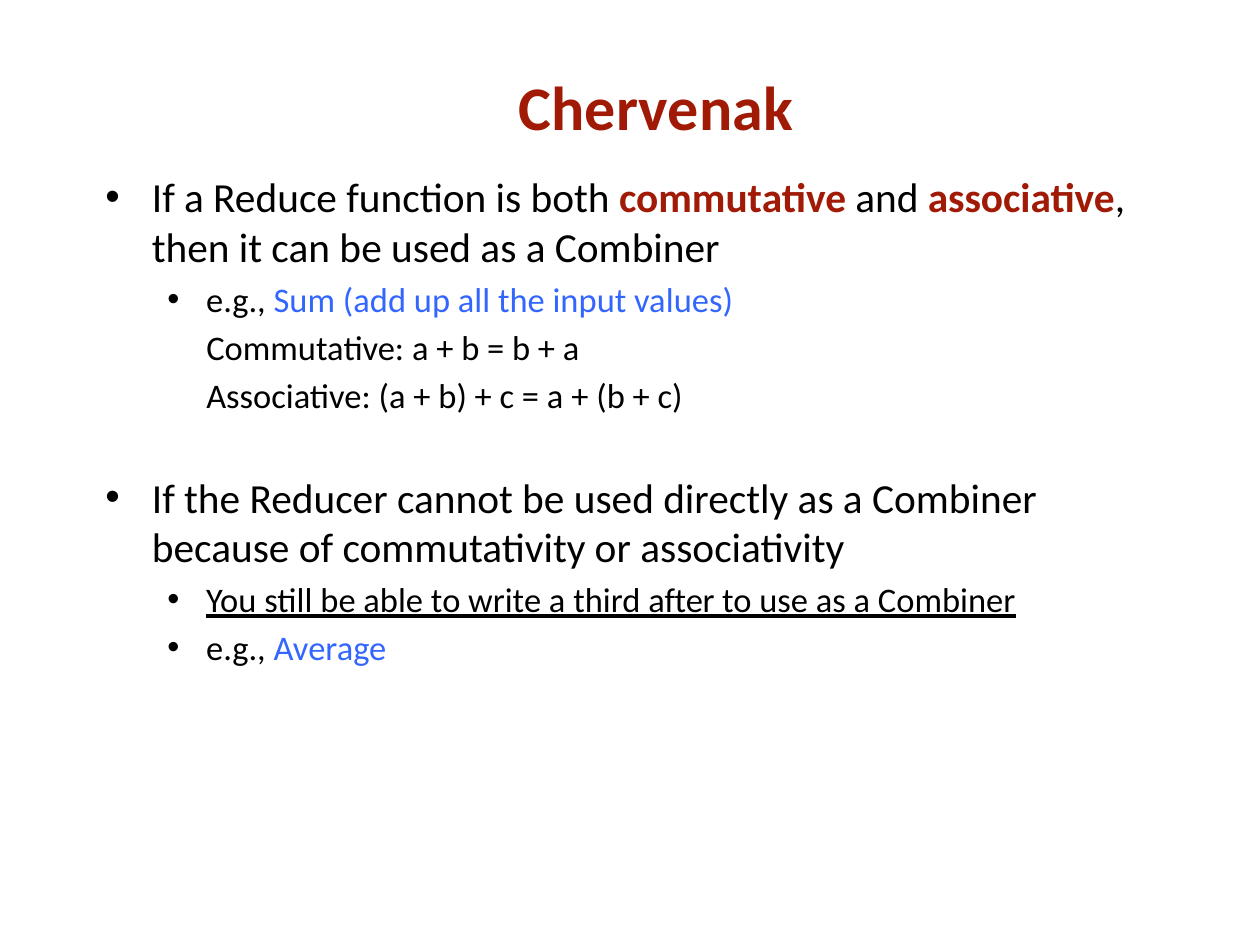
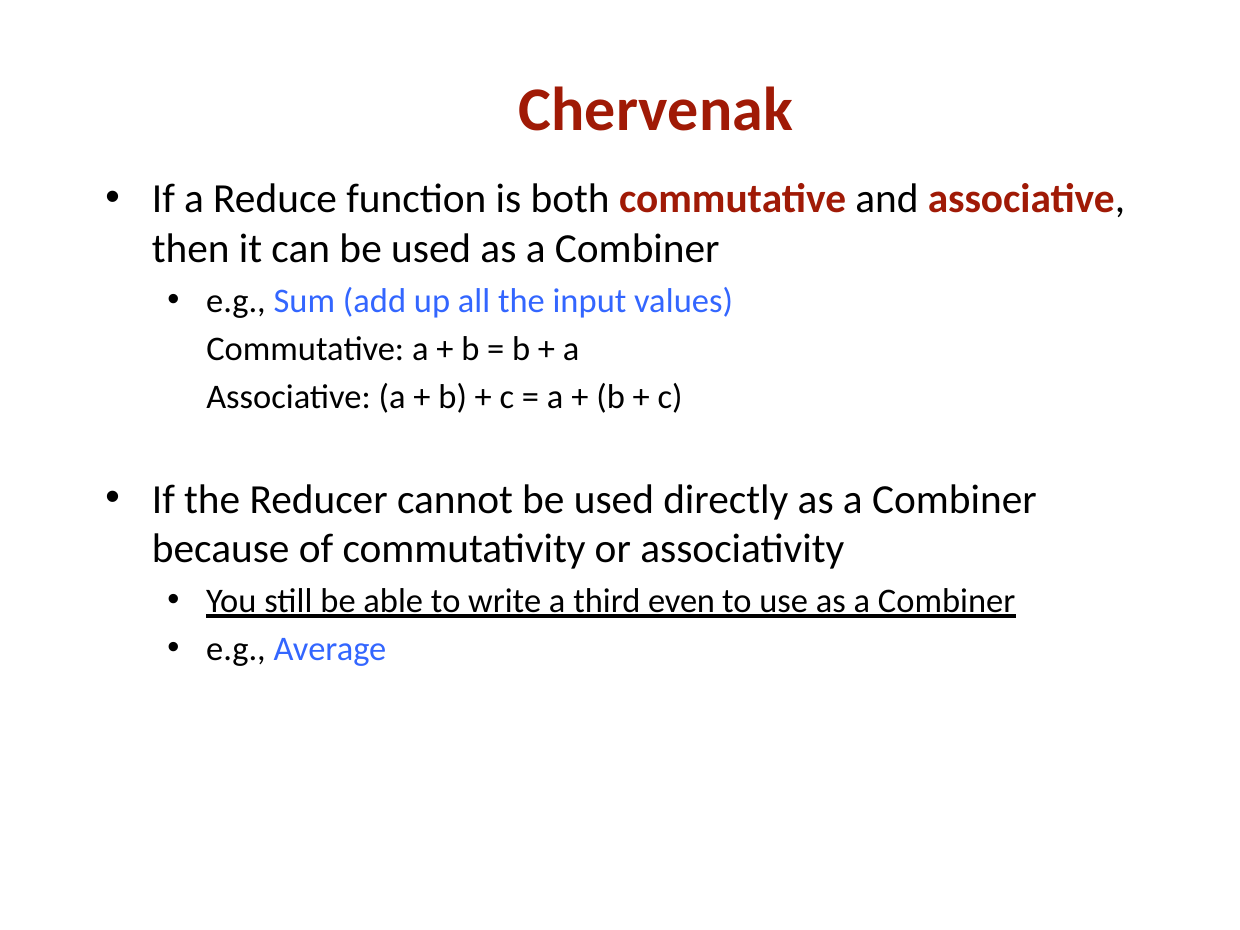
after: after -> even (682, 601)
